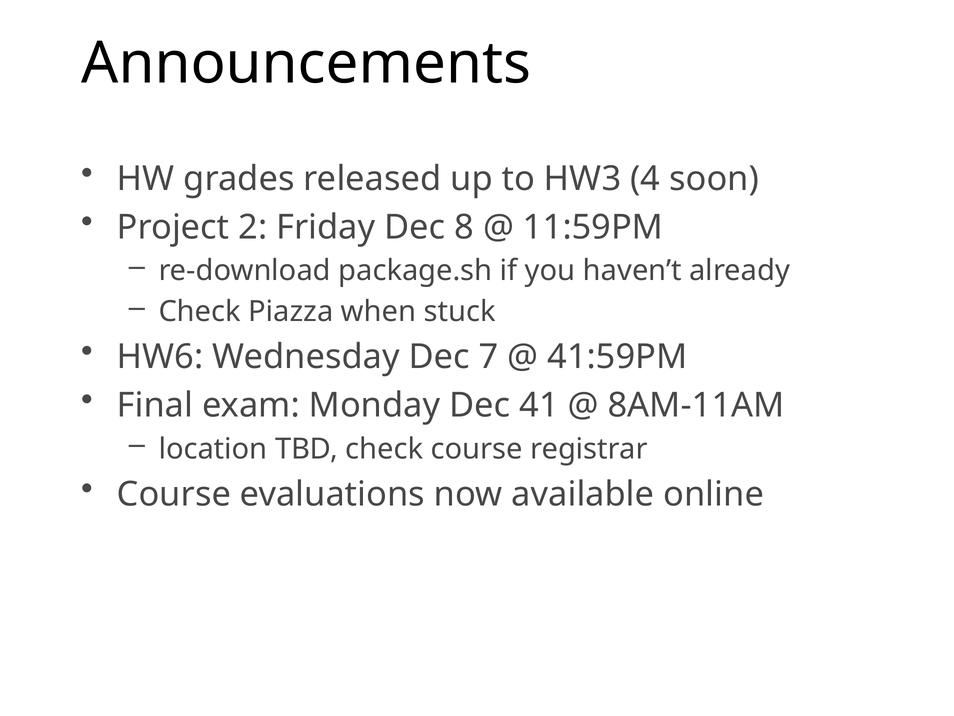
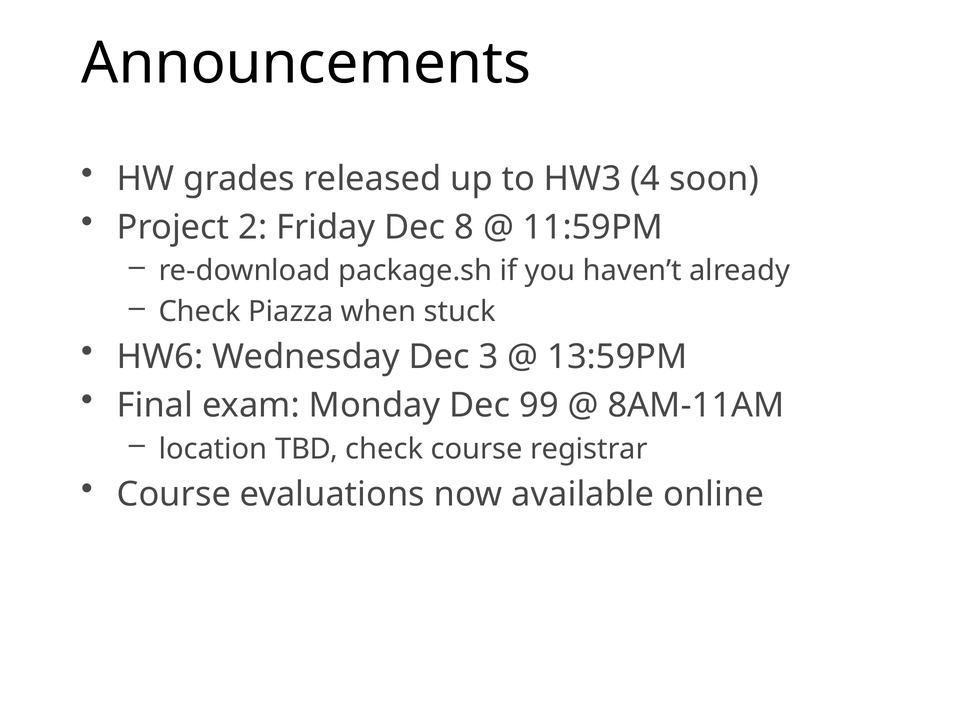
7: 7 -> 3 (489, 357)
41:59PM: 41:59PM -> 13:59PM (617, 357)
41: 41 -> 99 (539, 405)
